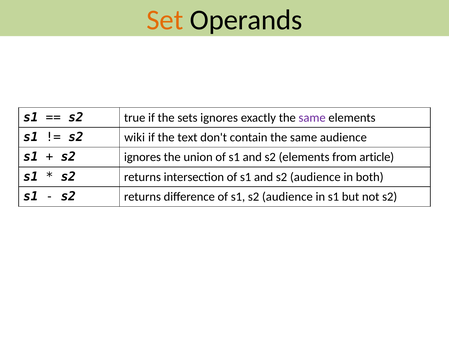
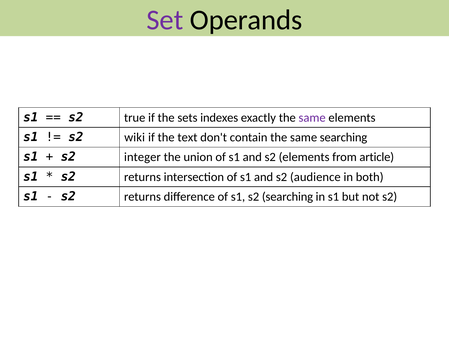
Set colour: orange -> purple (165, 20)
sets ignores: ignores -> indexes (219, 118)
same audience: audience -> searching (344, 137)
s2 ignores: ignores -> integer (142, 157)
s1 s2 audience: audience -> searching (288, 197)
